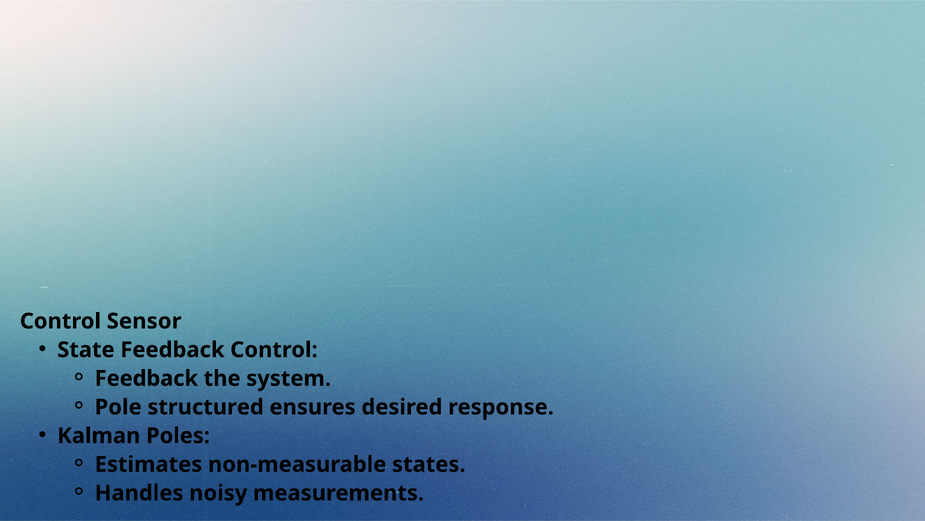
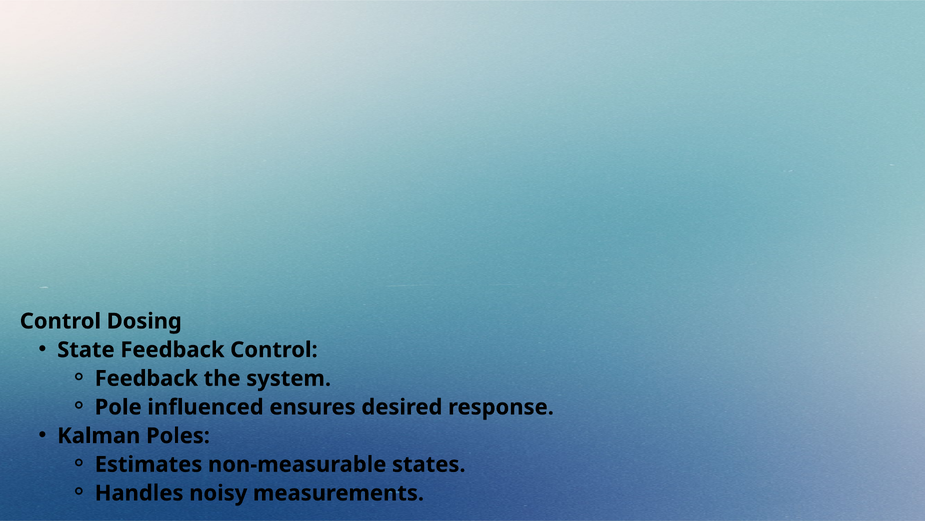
Sensor: Sensor -> Dosing (144, 321)
structured: structured -> influenced (206, 407)
